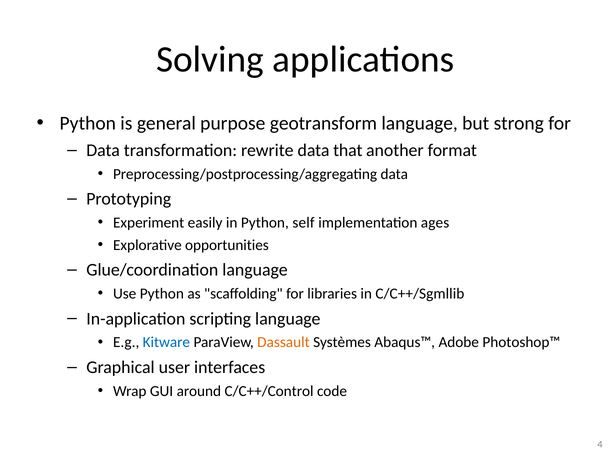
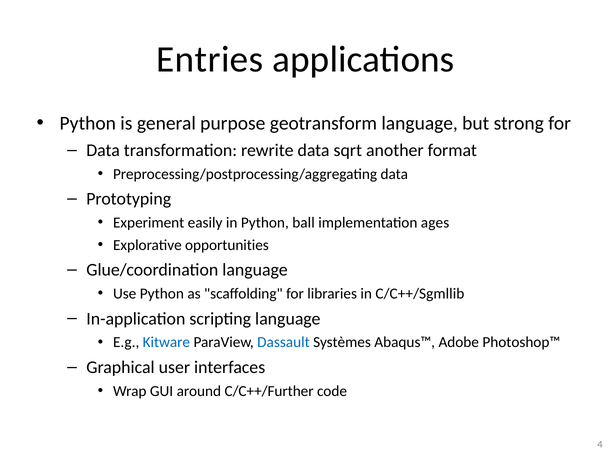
Solving: Solving -> Entries (210, 59)
that: that -> sqrt (348, 150)
self: self -> ball (304, 222)
Dassault colour: orange -> blue (283, 342)
C/C++/Control: C/C++/Control -> C/C++/Further (269, 390)
